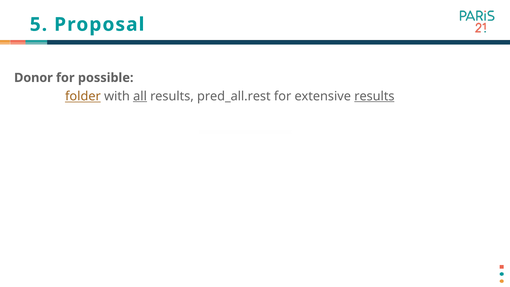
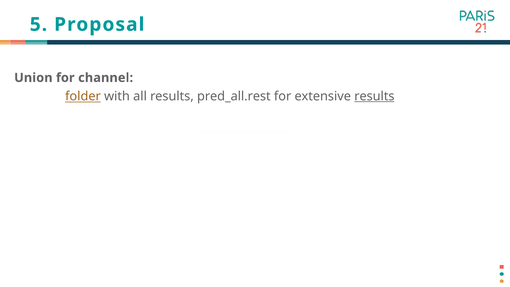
Donor: Donor -> Union (33, 78)
possible: possible -> channel (106, 78)
all underline: present -> none (140, 96)
